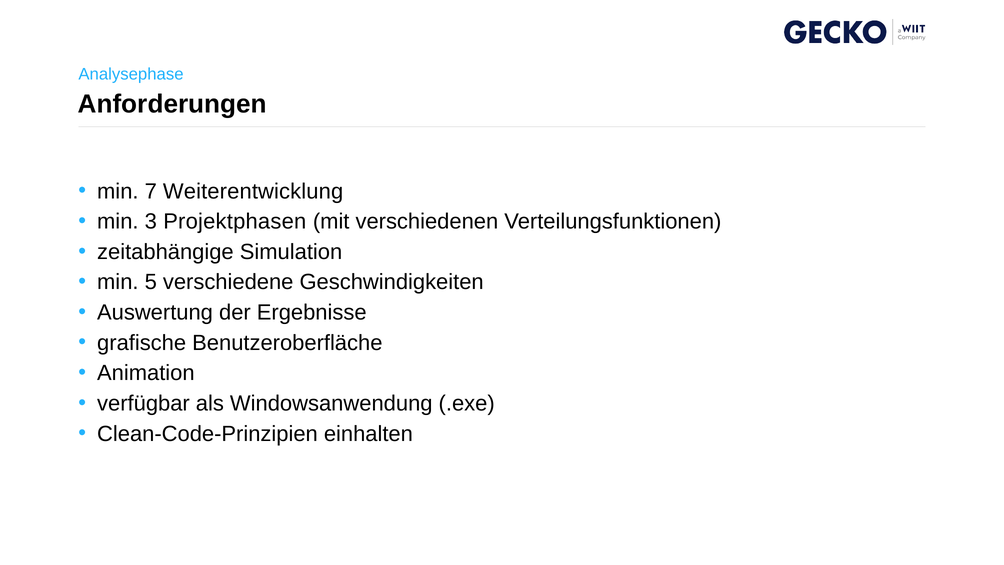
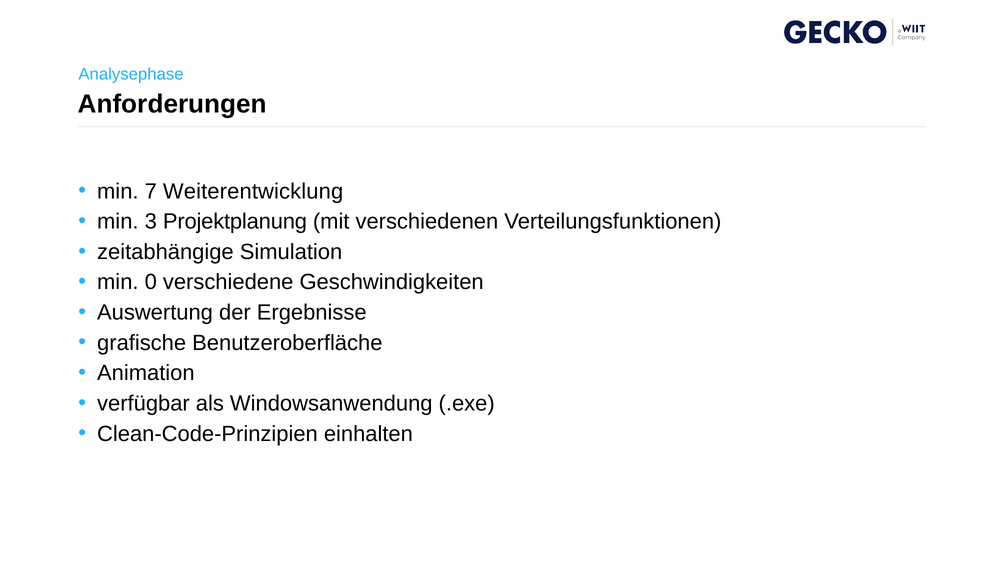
Projektphasen: Projektphasen -> Projektplanung (235, 222)
5: 5 -> 0 (151, 282)
